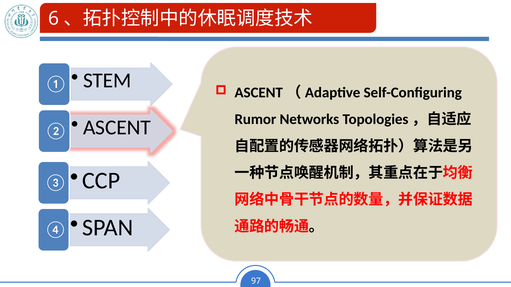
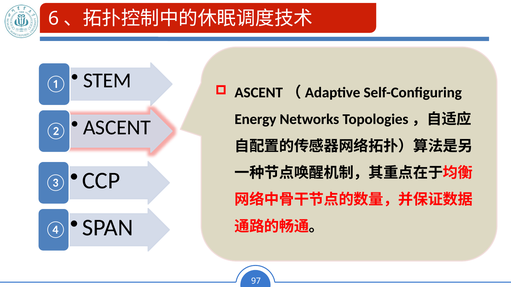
Rumor: Rumor -> Energy (255, 119)
